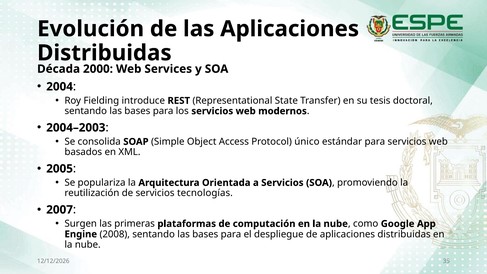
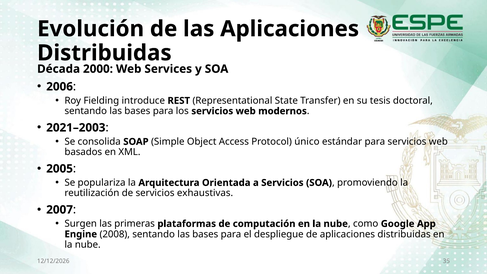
2004: 2004 -> 2006 (60, 87)
2004–2003: 2004–2003 -> 2021–2003 (76, 128)
tecnologías: tecnologías -> exhaustivas (205, 193)
